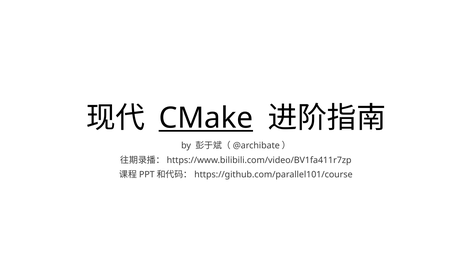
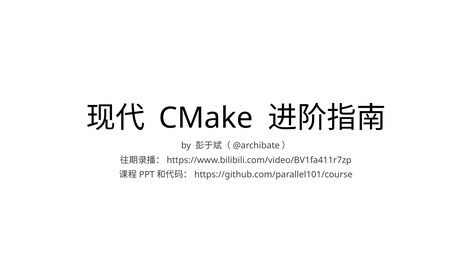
CMake underline: present -> none (206, 118)
